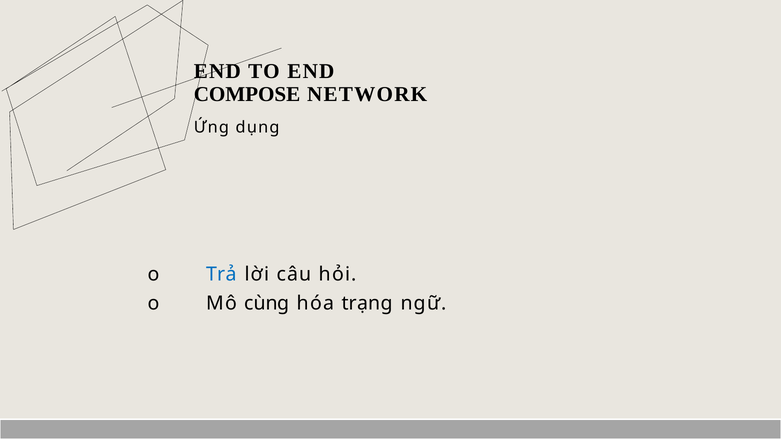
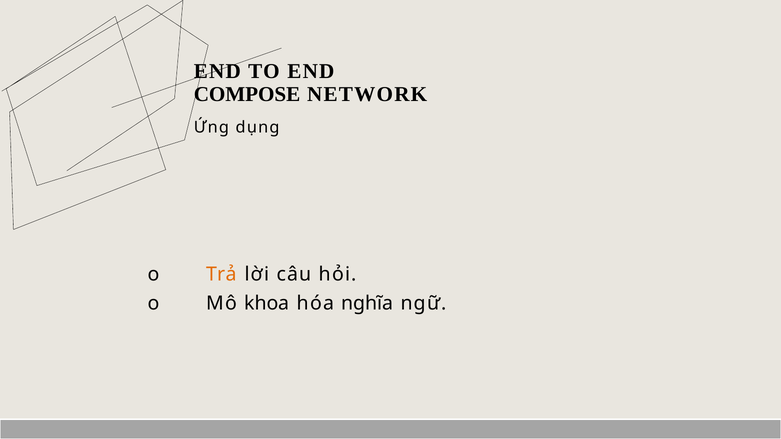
Trả colour: blue -> orange (222, 274)
cùng: cùng -> khoa (267, 304)
trạng: trạng -> nghĩa (367, 304)
